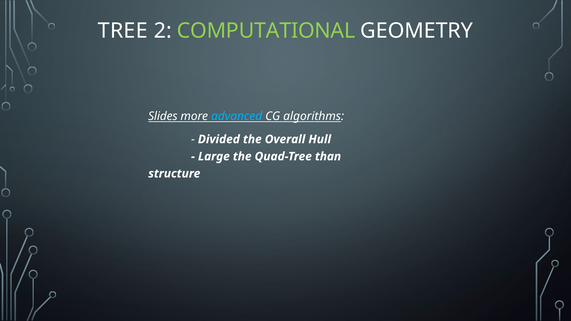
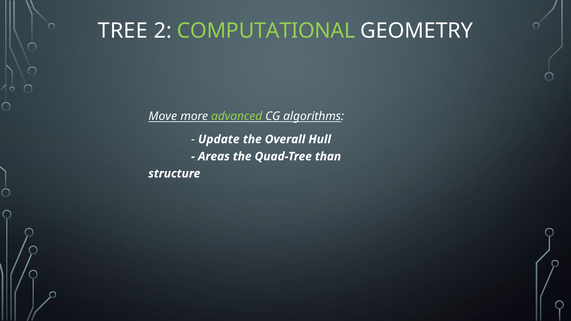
Slides: Slides -> Move (163, 116)
advanced colour: light blue -> light green (237, 116)
Divided: Divided -> Update (219, 139)
Large: Large -> Areas (214, 157)
